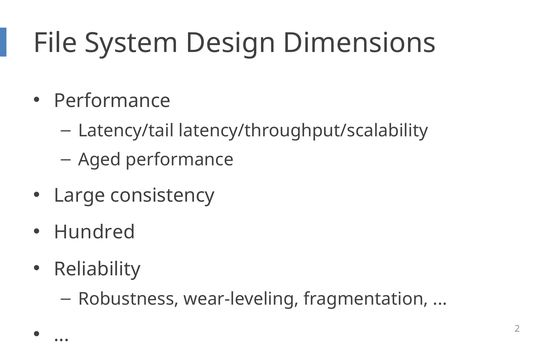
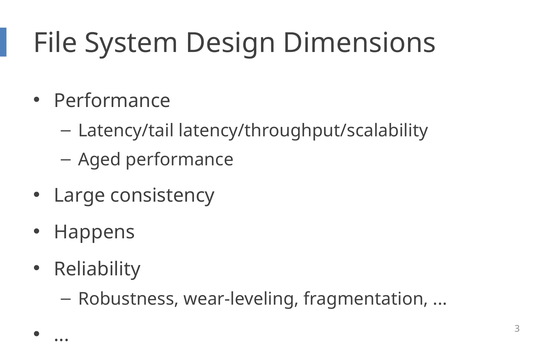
Hundred: Hundred -> Happens (95, 233)
2: 2 -> 3 (517, 329)
